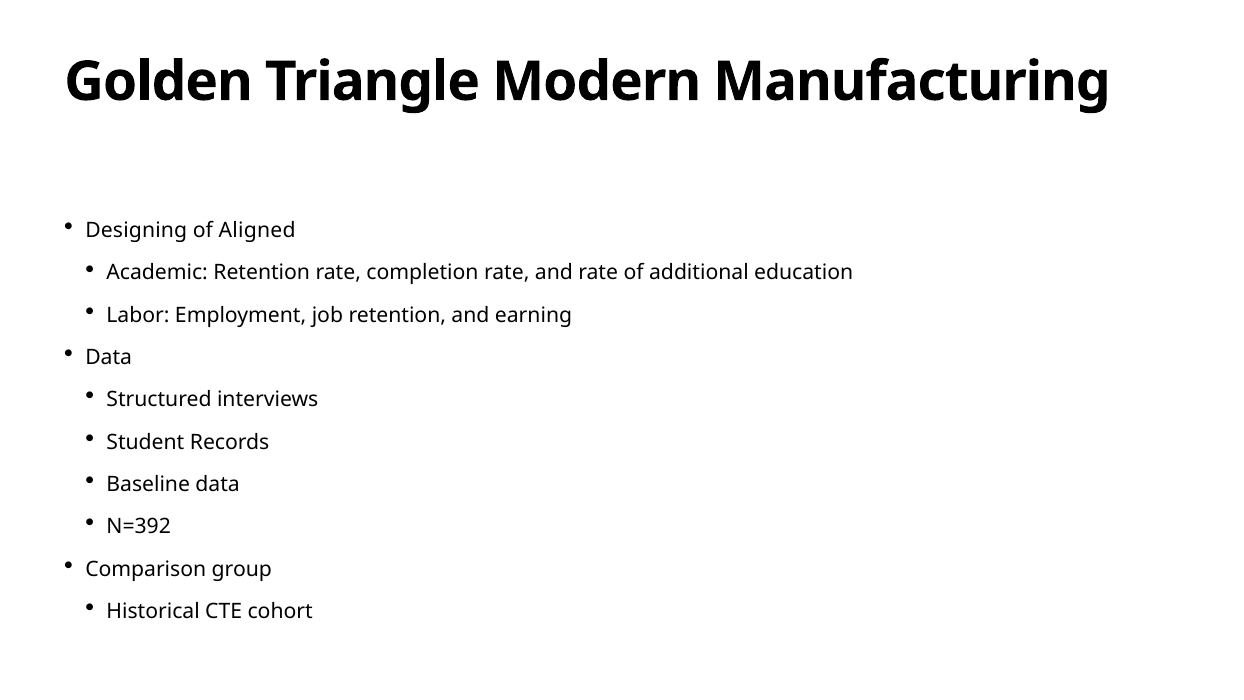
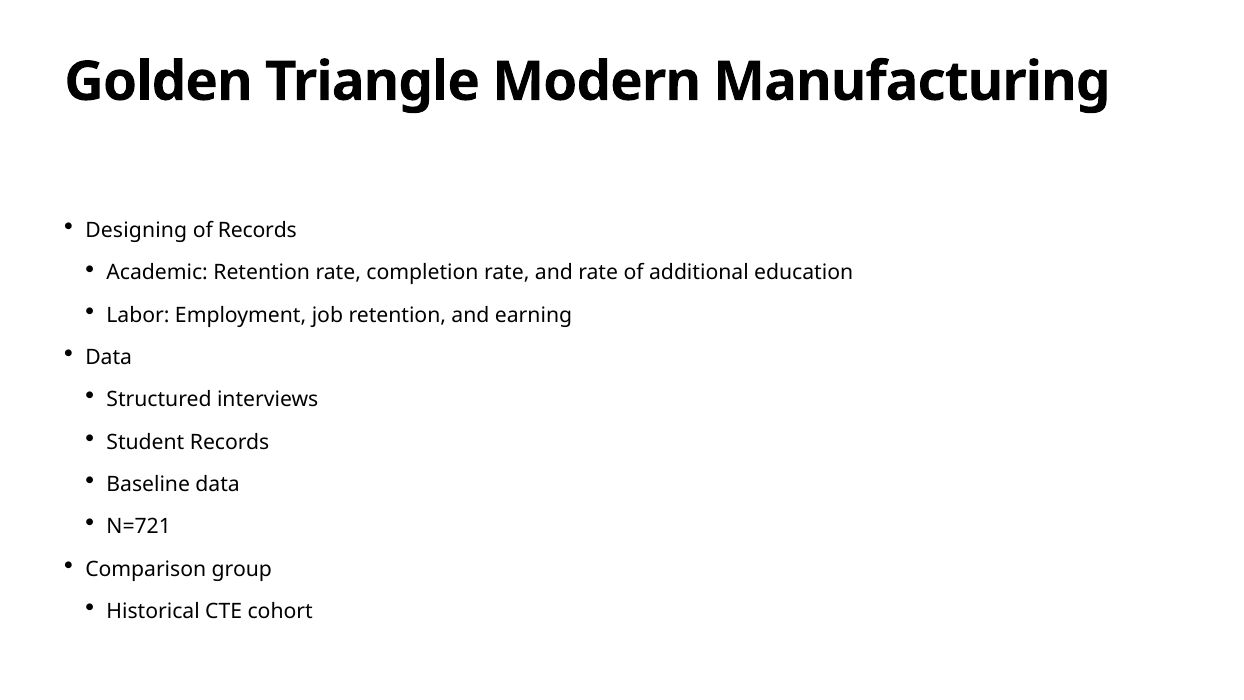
of Aligned: Aligned -> Records (257, 231)
N=392: N=392 -> N=721 (139, 527)
